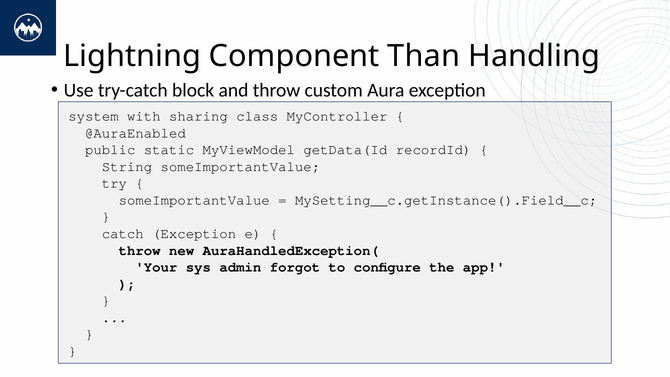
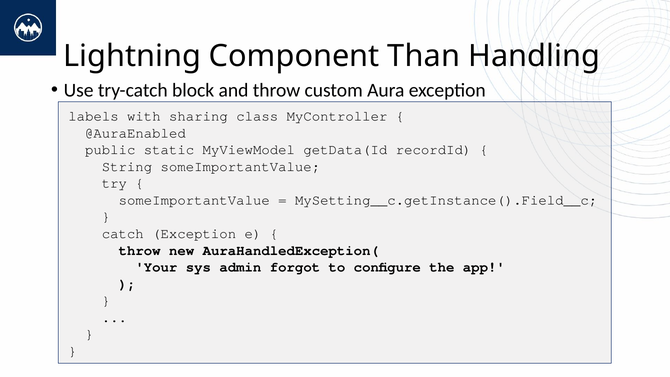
system: system -> labels (94, 116)
